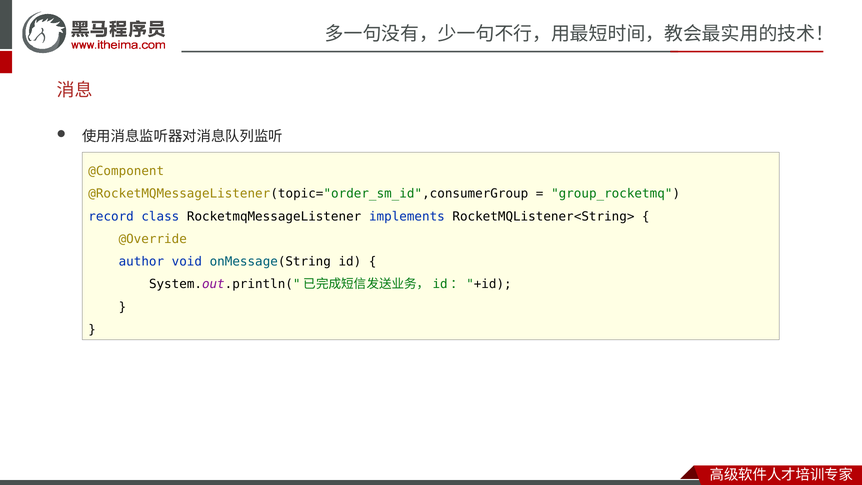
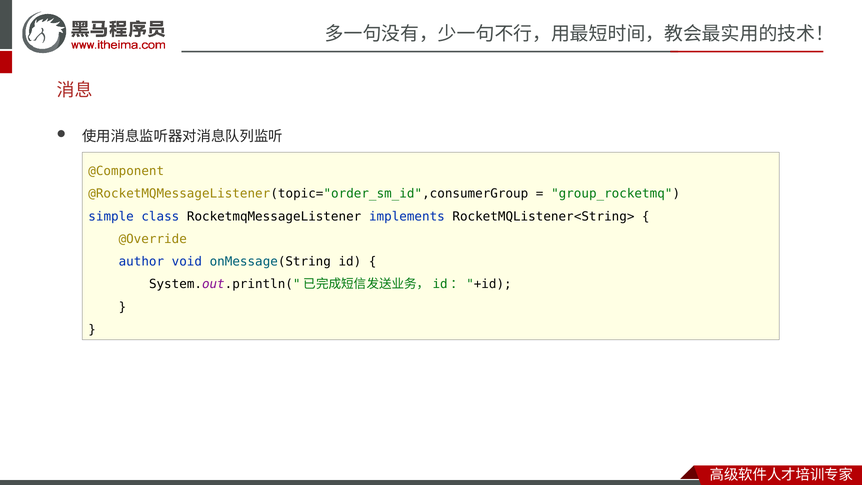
record: record -> simple (111, 216)
